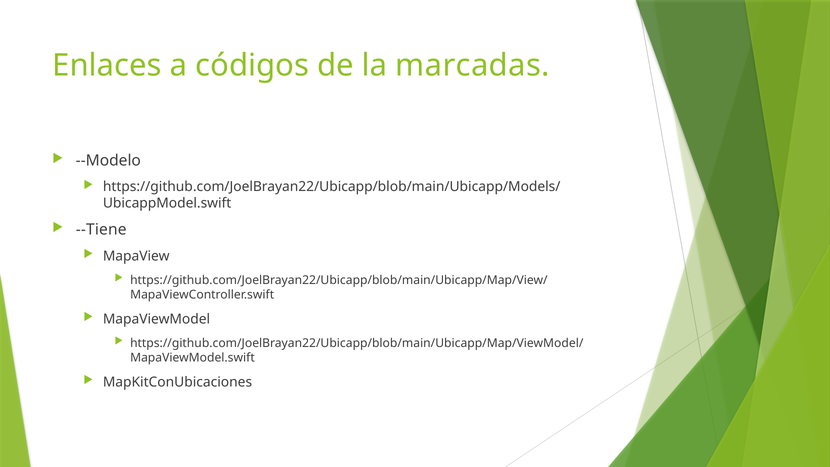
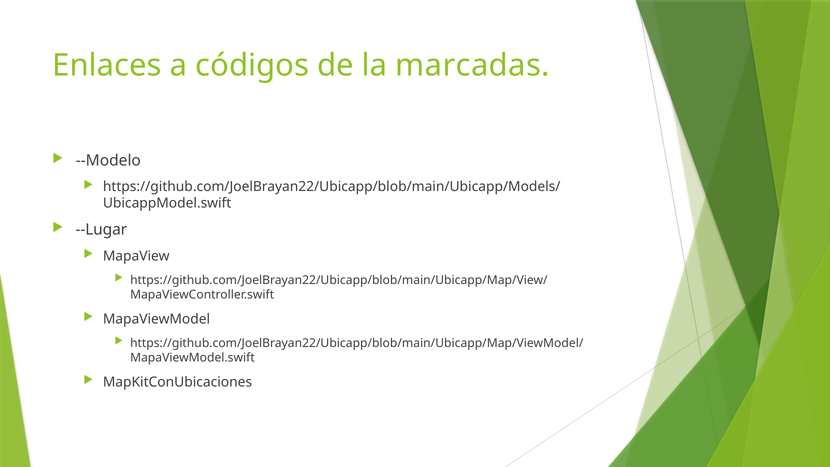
--Tiene: --Tiene -> --Lugar (101, 230)
